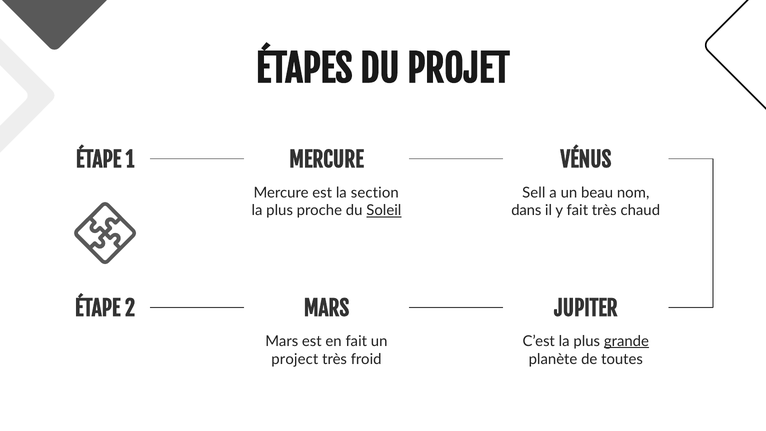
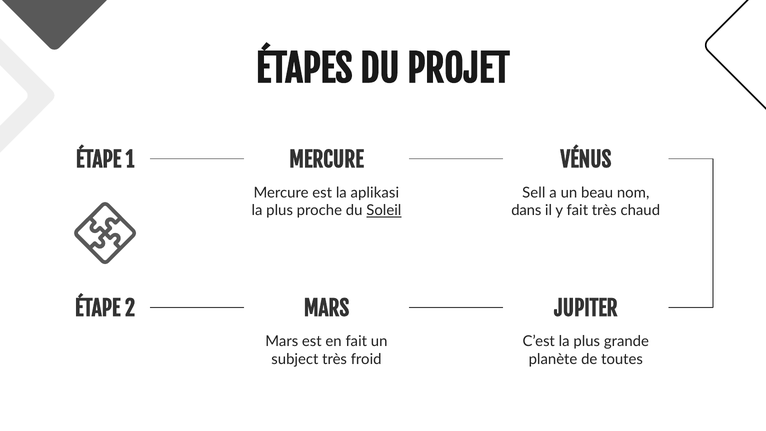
section: section -> aplikasi (375, 193)
grande underline: present -> none (626, 341)
project: project -> subject (295, 359)
